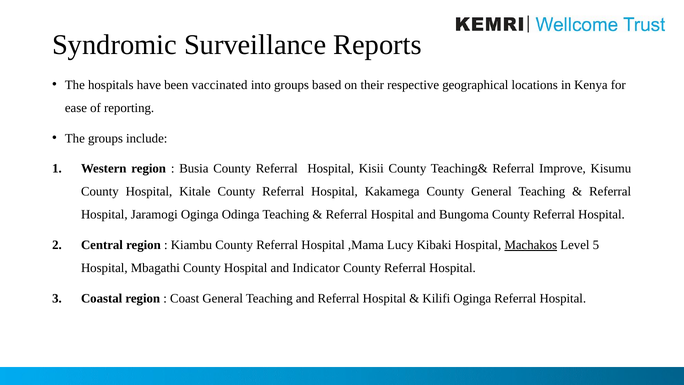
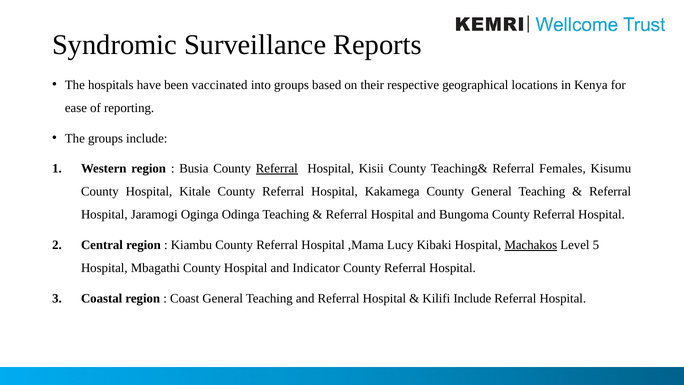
Referral underline: none -> present (277, 168)
Improve: Improve -> Females (562, 168)
Kilifi Oginga: Oginga -> Include (472, 298)
